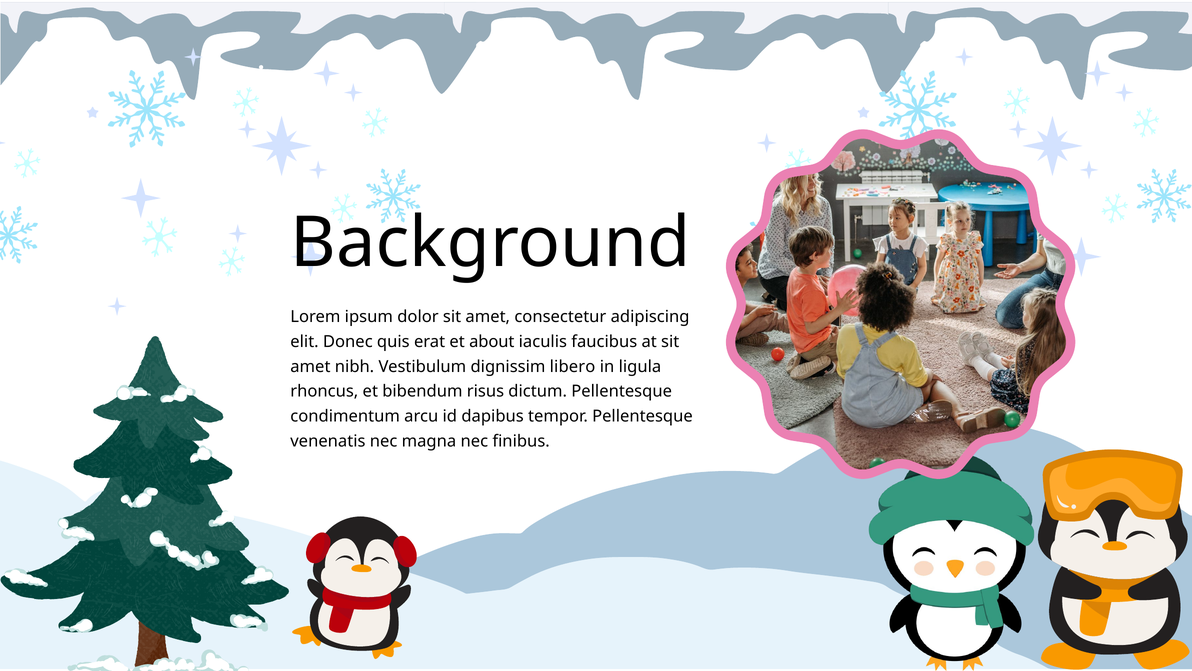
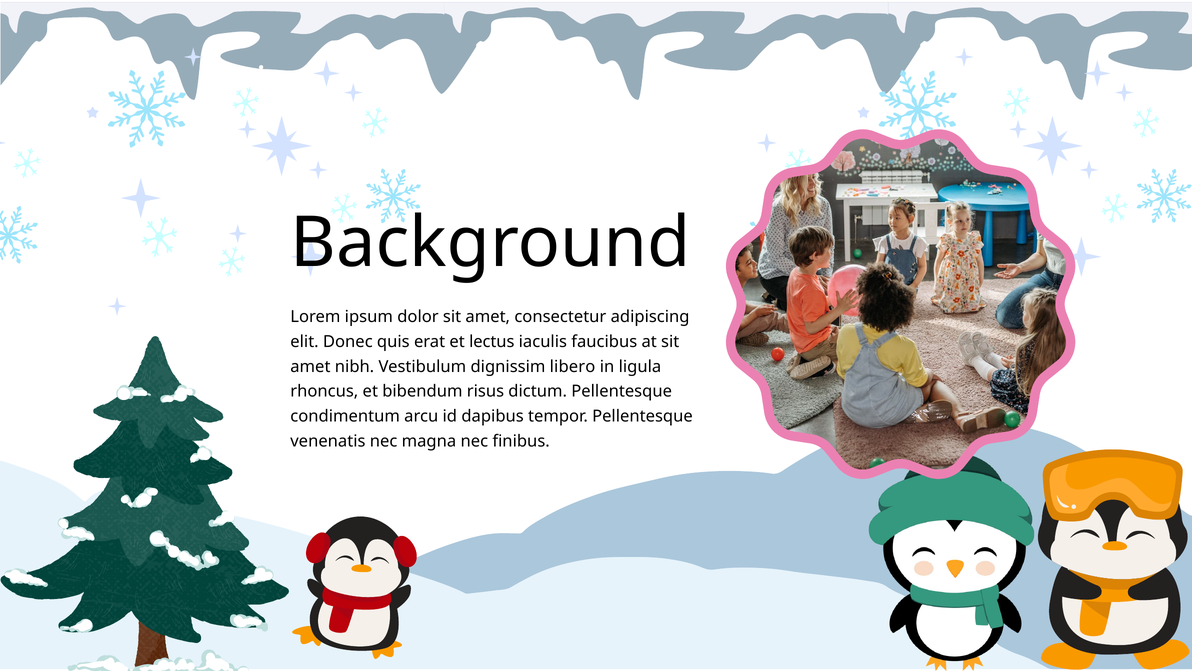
about: about -> lectus (492, 341)
